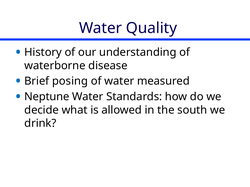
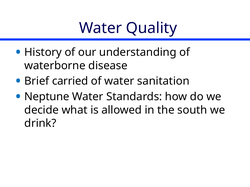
posing: posing -> carried (70, 81)
measured: measured -> sanitation (163, 81)
